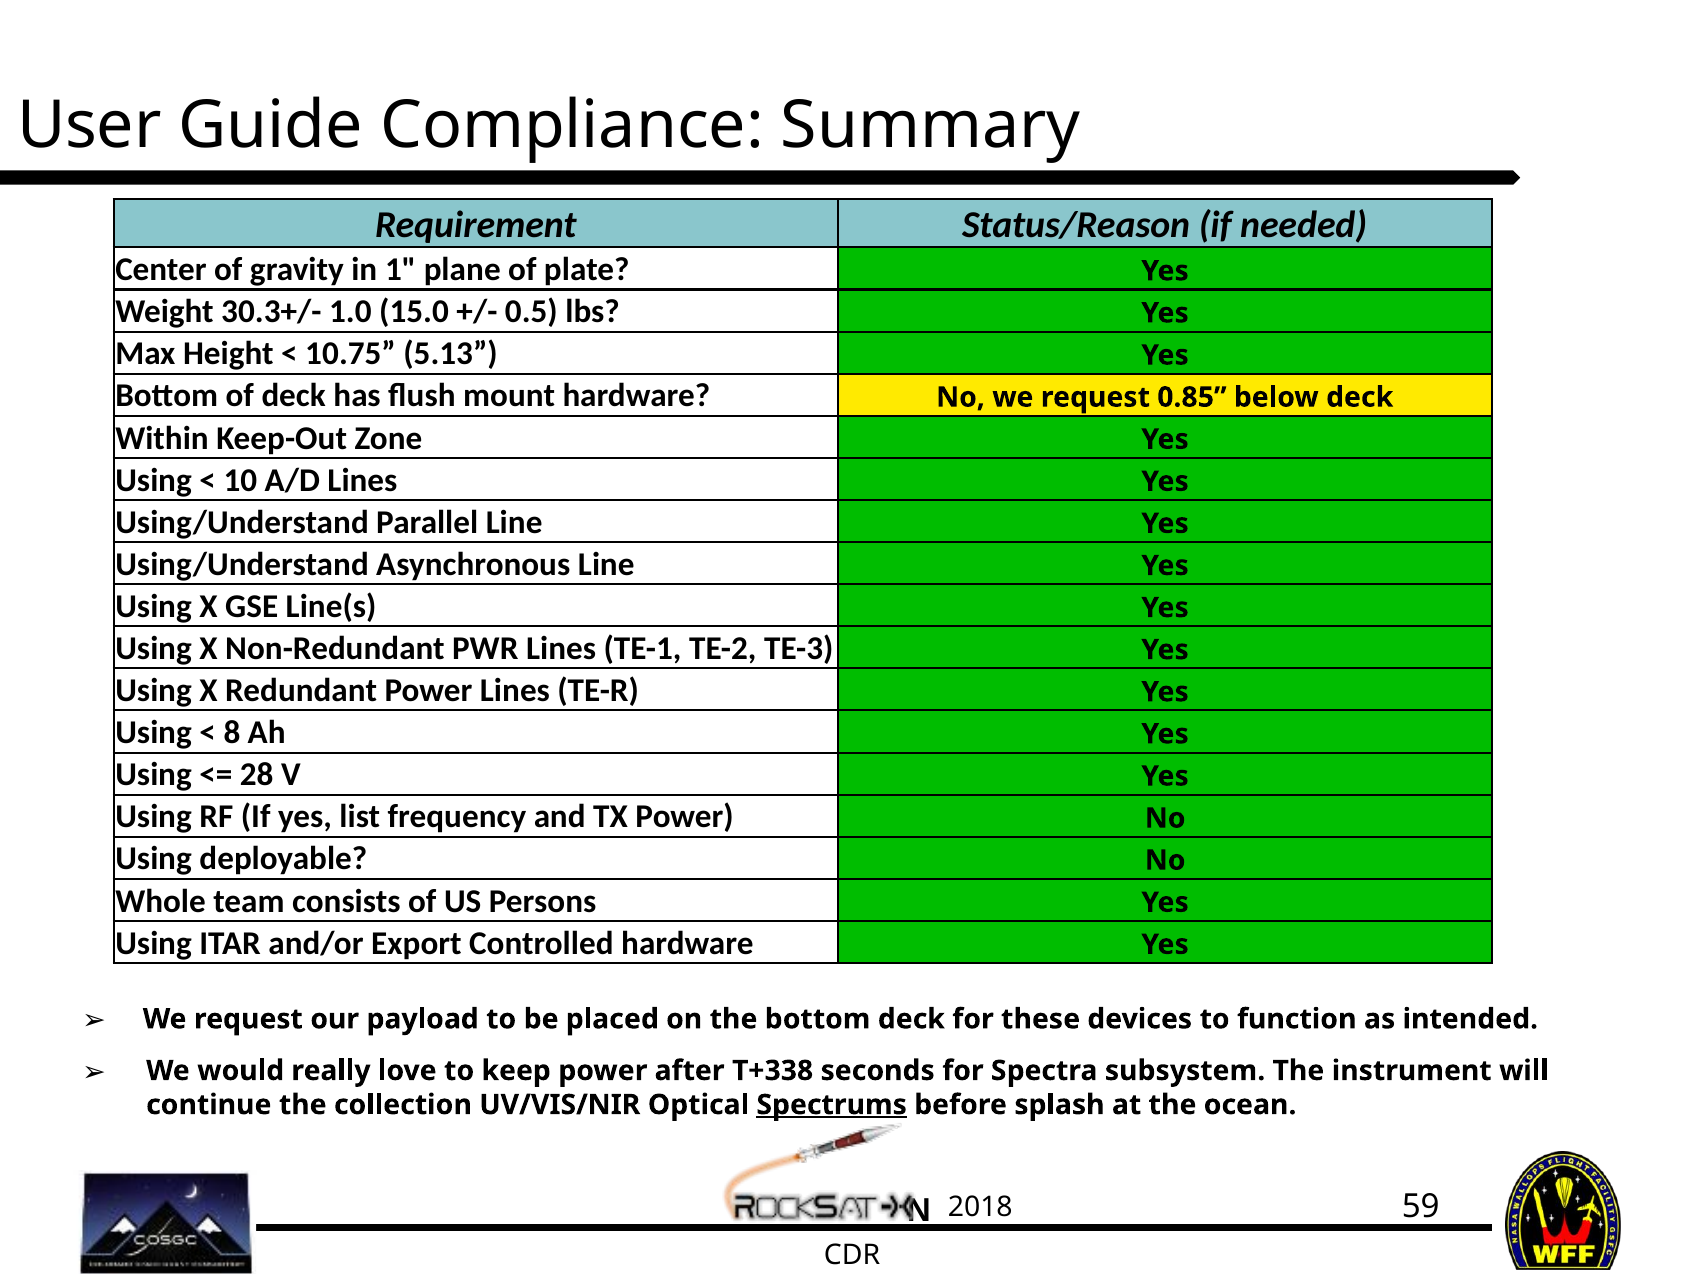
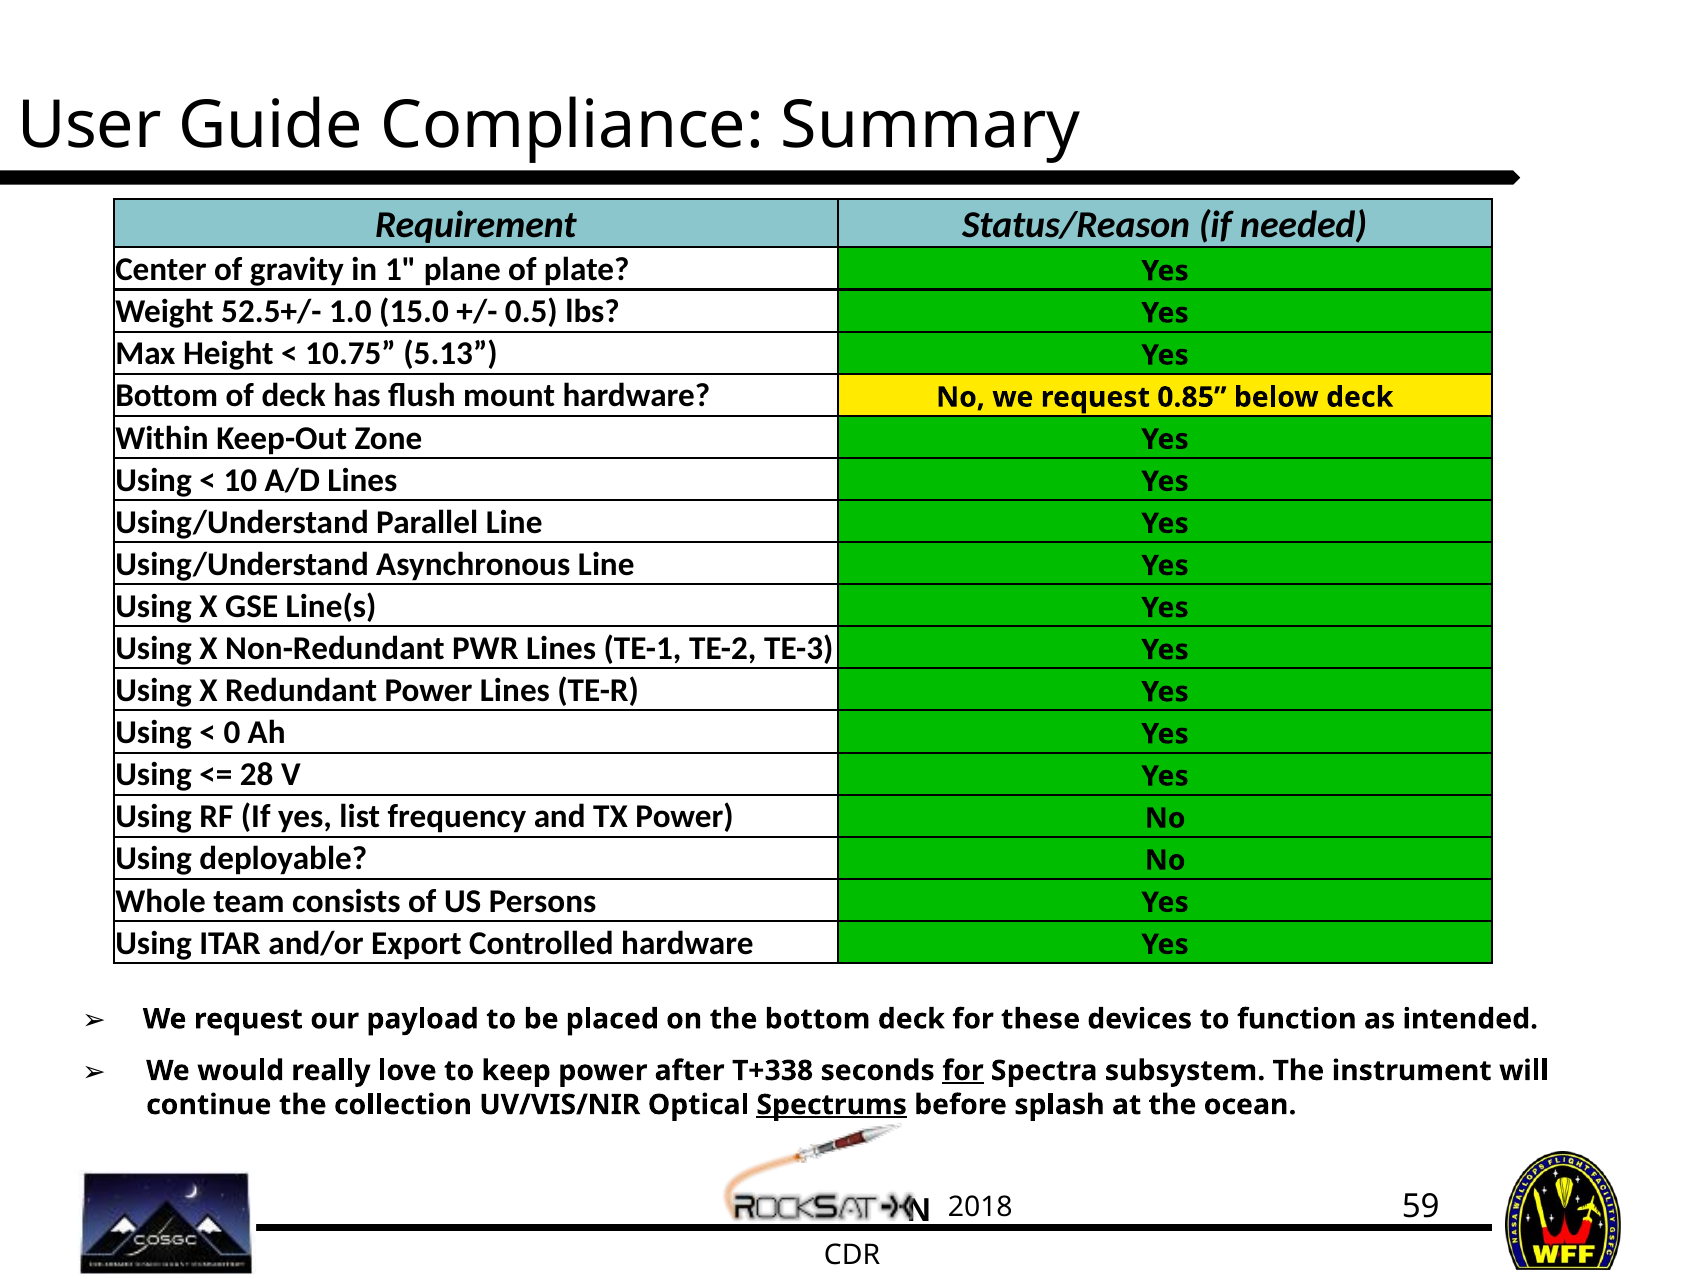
30.3+/-: 30.3+/- -> 52.5+/- (271, 312)
8: 8 -> 0 (232, 733)
for underline: none -> present (963, 1070)
